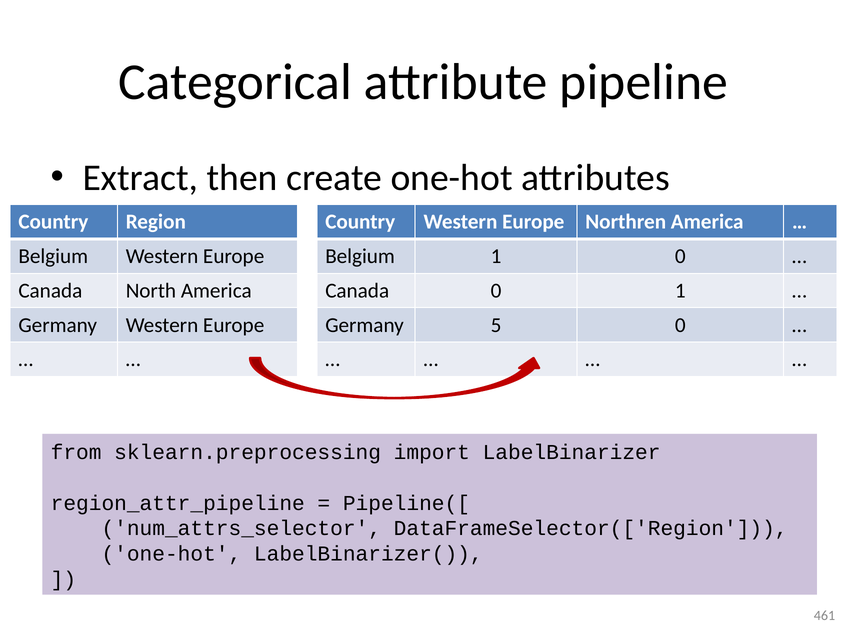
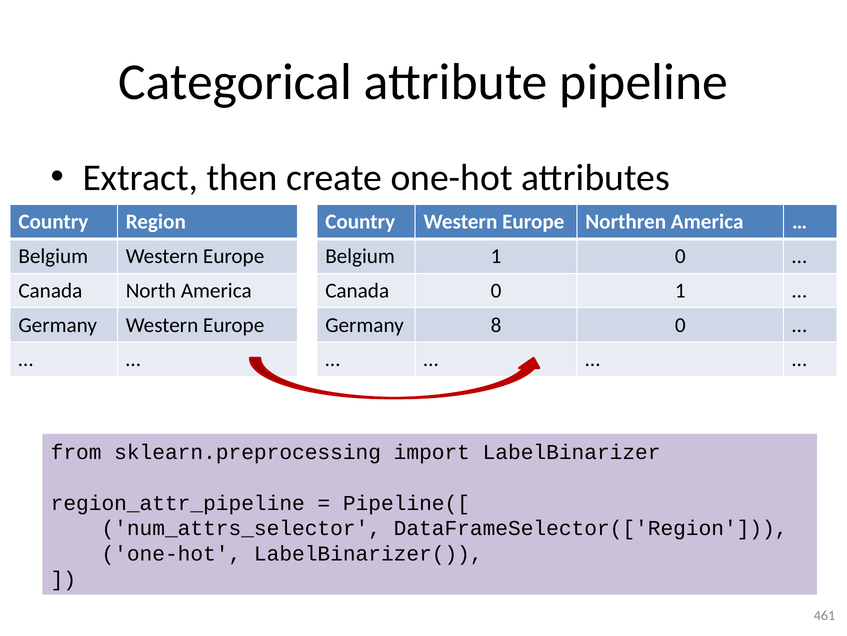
5: 5 -> 8 (496, 325)
